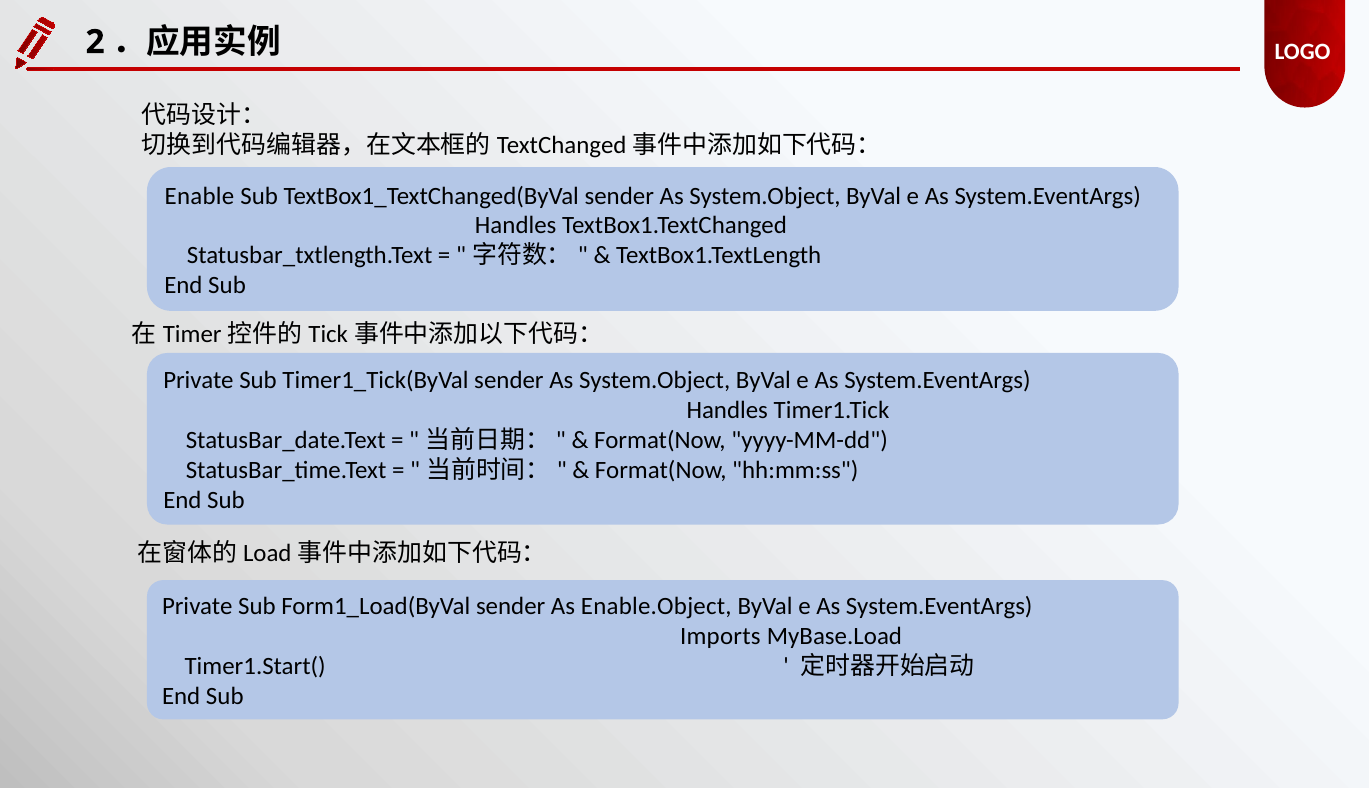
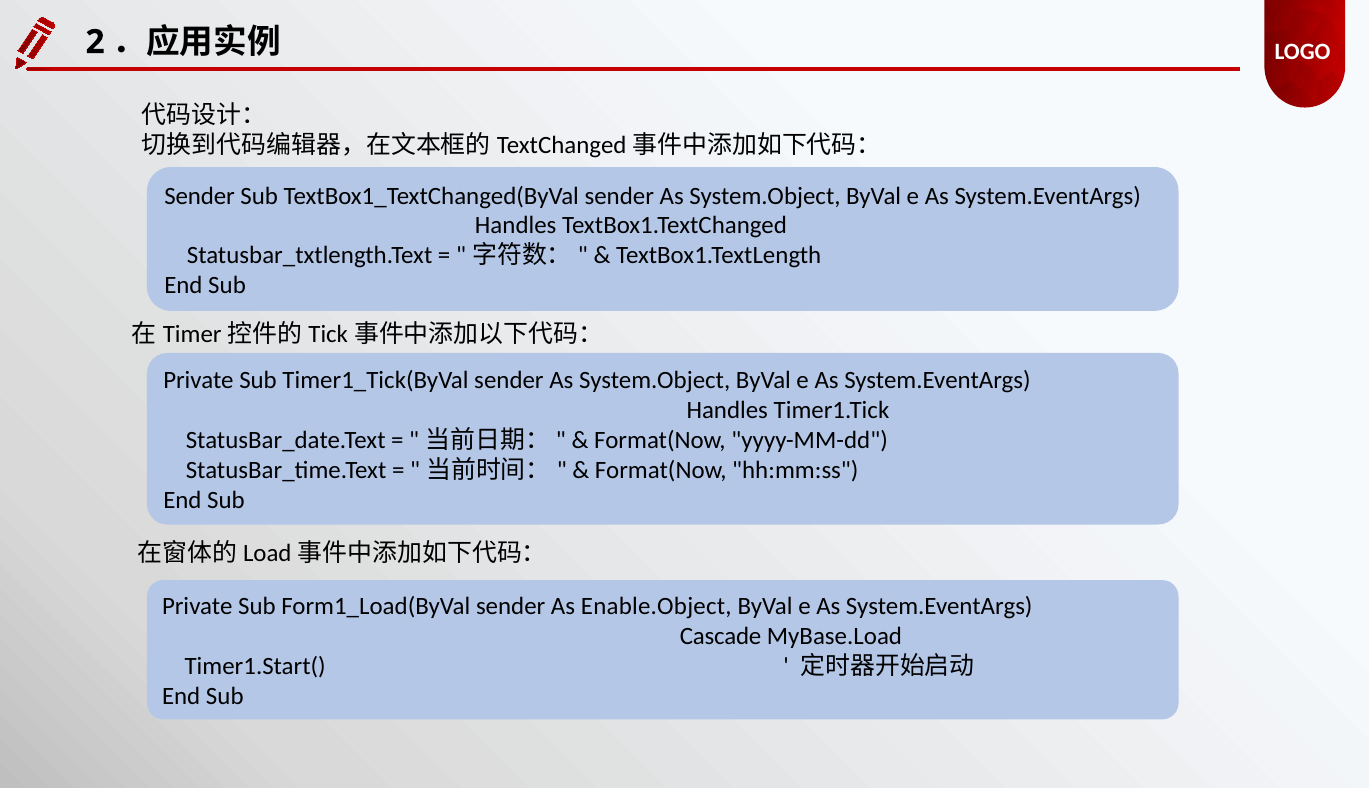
Enable: Enable -> Sender (200, 196)
Imports: Imports -> Cascade (721, 637)
